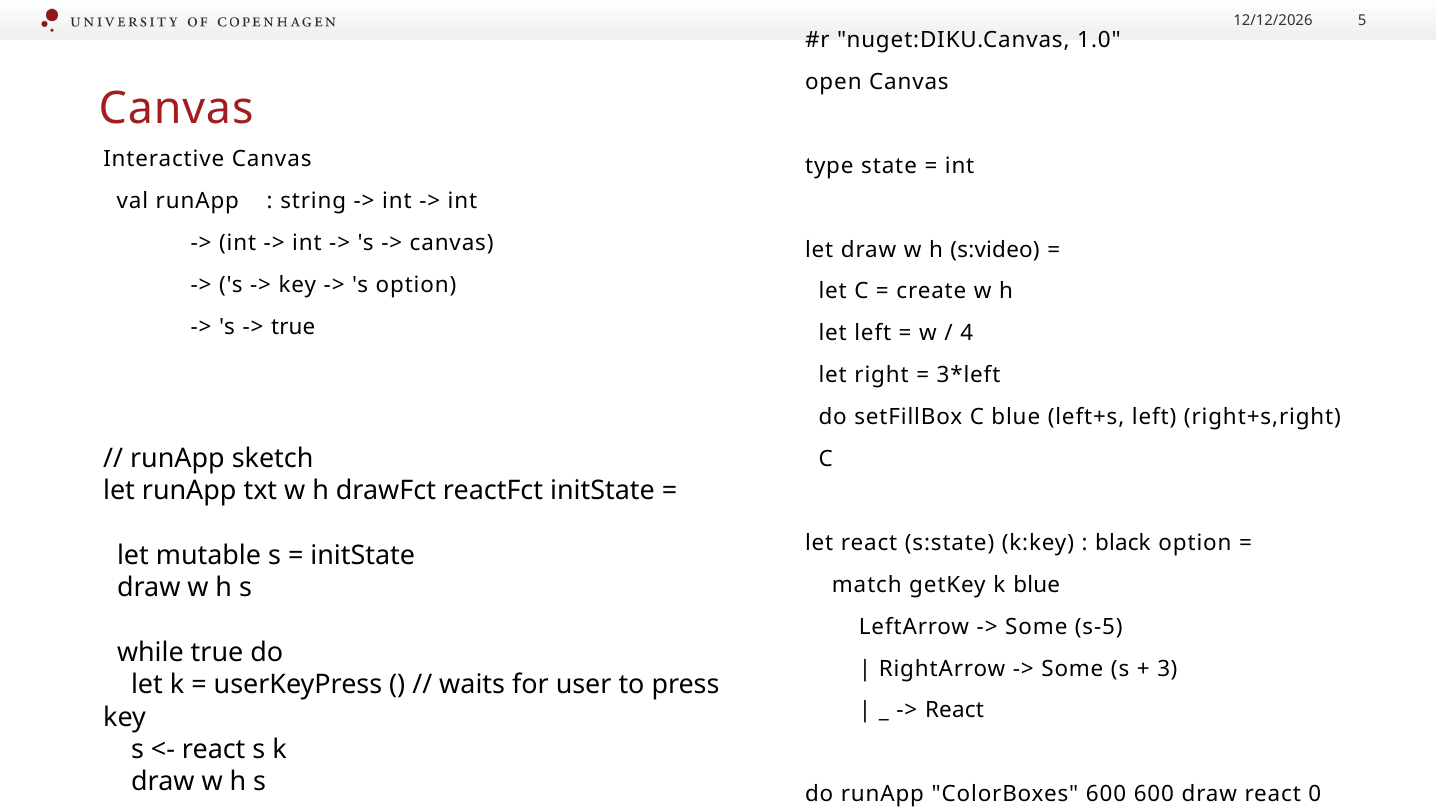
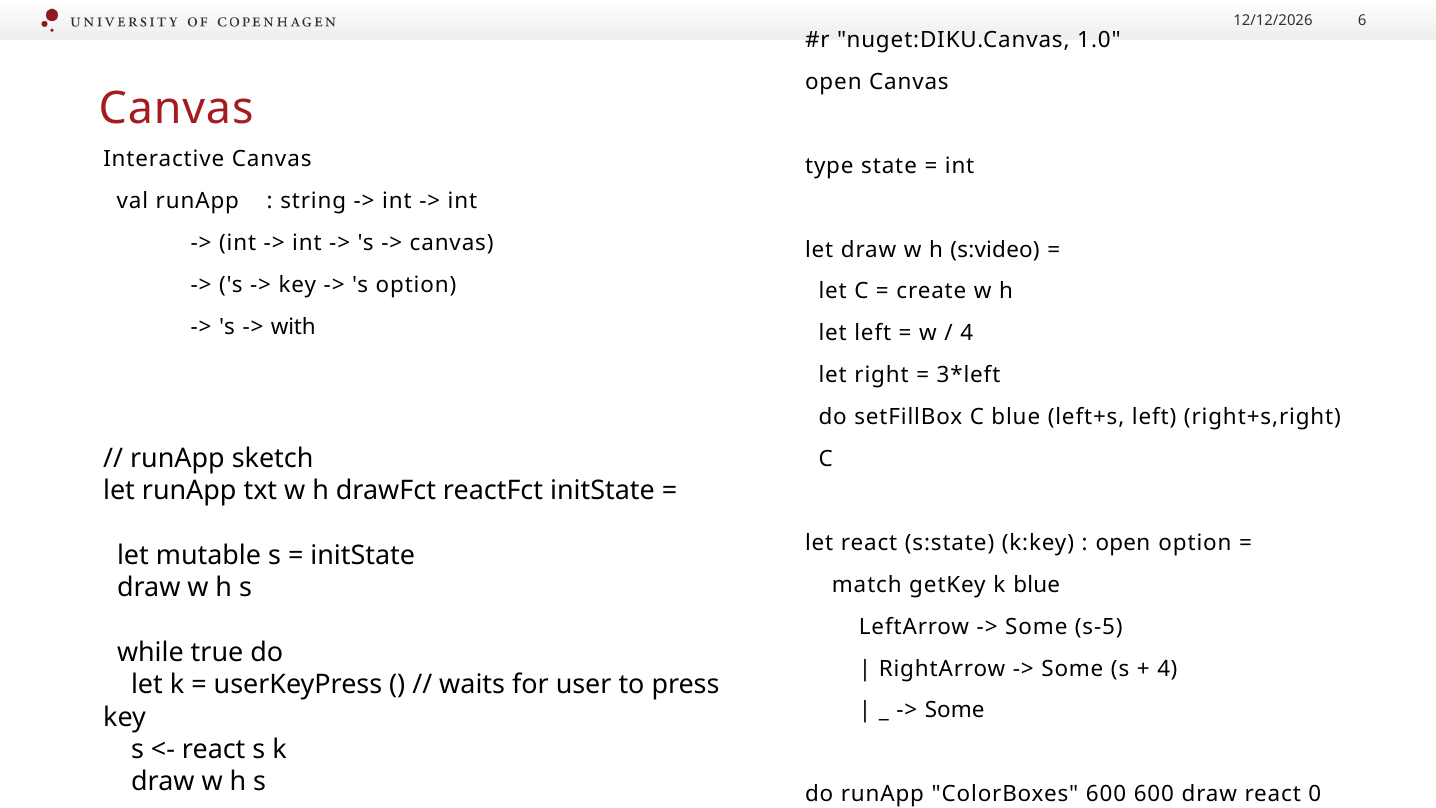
5: 5 -> 6 (1362, 21)
true: true -> with (293, 327)
black: black -> open (1123, 543)
3: 3 -> 4 (1167, 668)
React: React -> Some (955, 710)
